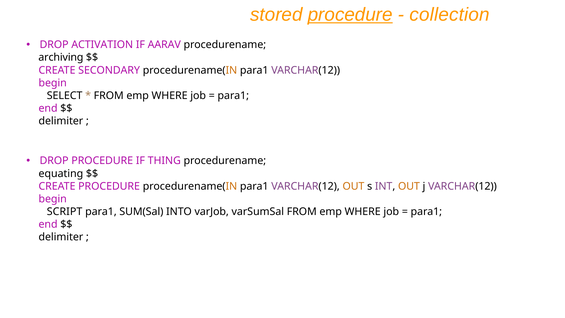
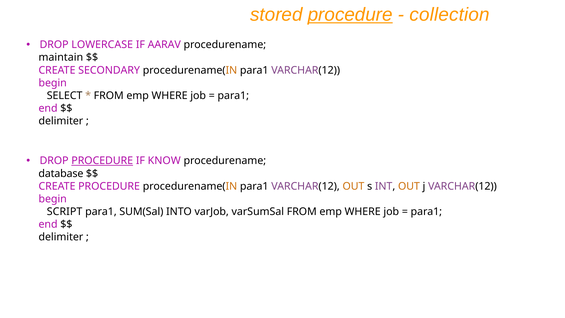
ACTIVATION: ACTIVATION -> LOWERCASE (102, 45)
archiving: archiving -> maintain (61, 57)
PROCEDURE underline: none -> present (102, 161)
THING: THING -> KNOW (164, 161)
equating: equating -> database (61, 173)
